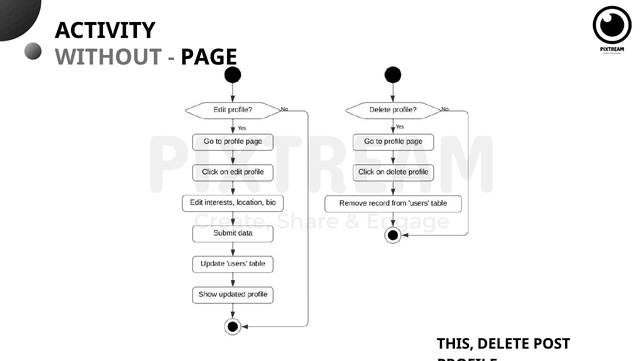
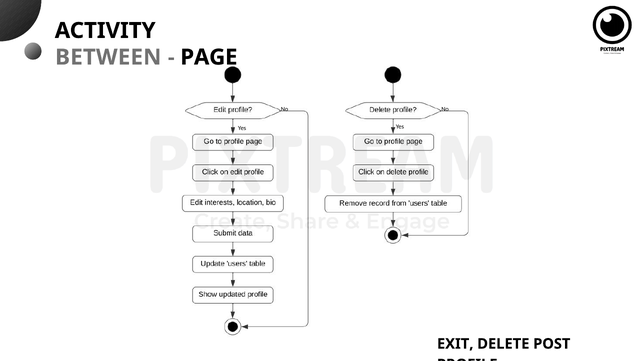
WITHOUT: WITHOUT -> BETWEEN (108, 57)
THIS: THIS -> EXIT (455, 344)
